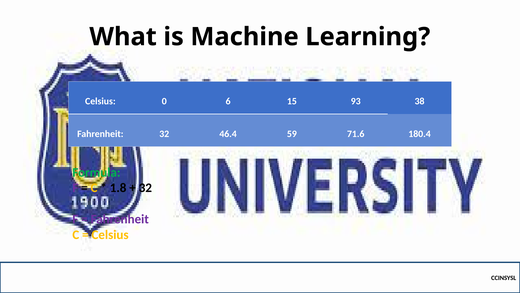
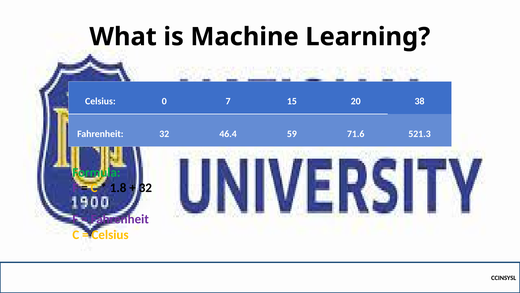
6: 6 -> 7 (228, 101)
93: 93 -> 20 (356, 101)
180.4: 180.4 -> 521.3 (420, 134)
